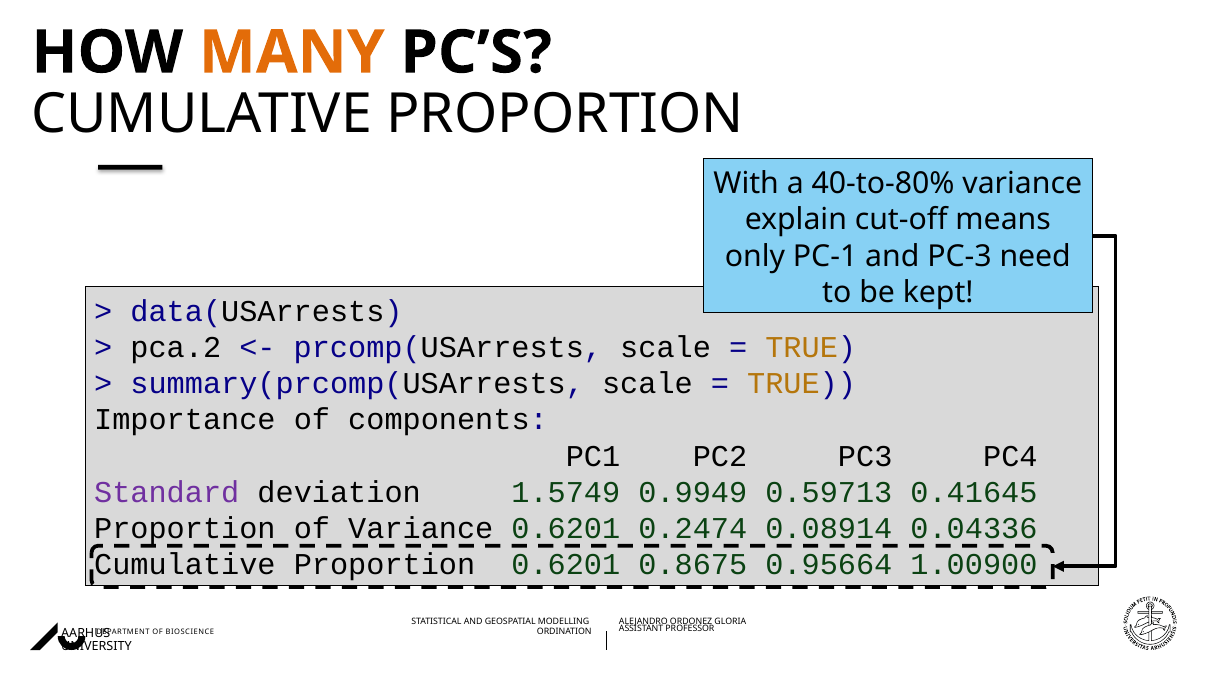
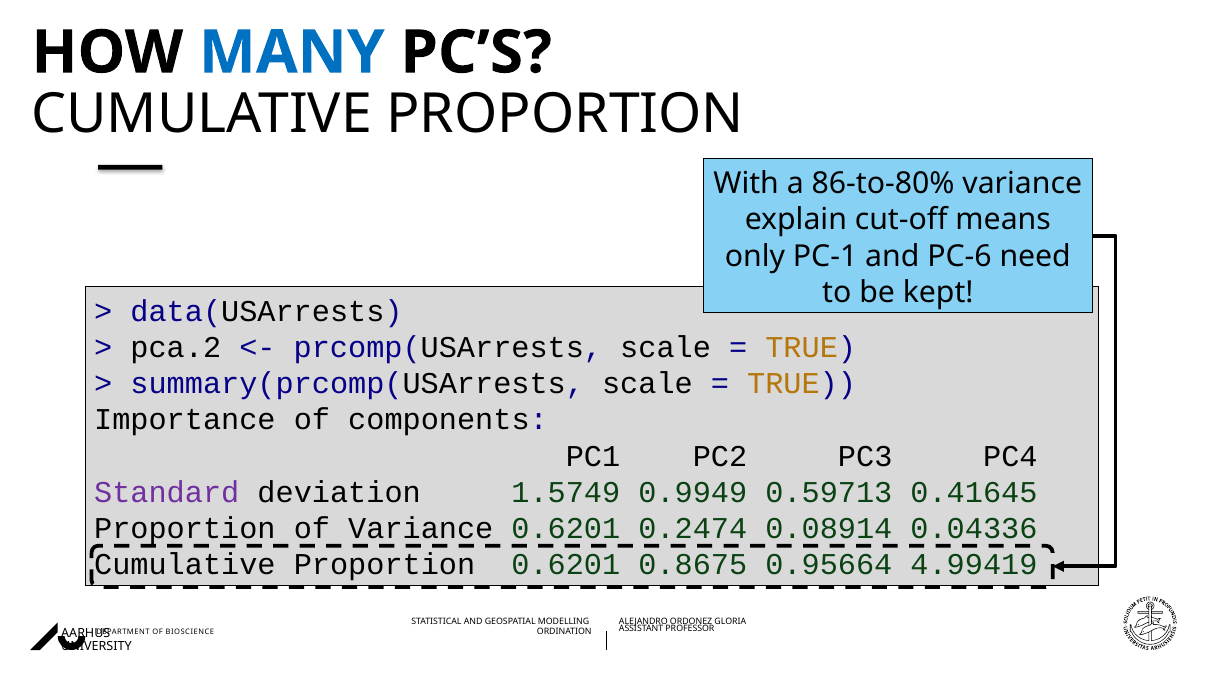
MANY colour: orange -> blue (292, 53)
40-to-80%: 40-to-80% -> 86-to-80% (883, 184)
PC-3: PC-3 -> PC-6 (959, 256)
1.00900: 1.00900 -> 4.99419 (974, 565)
